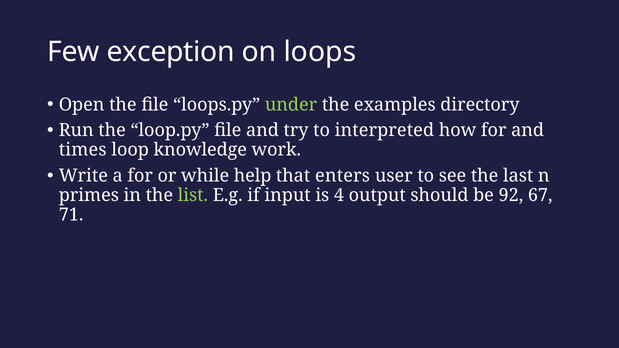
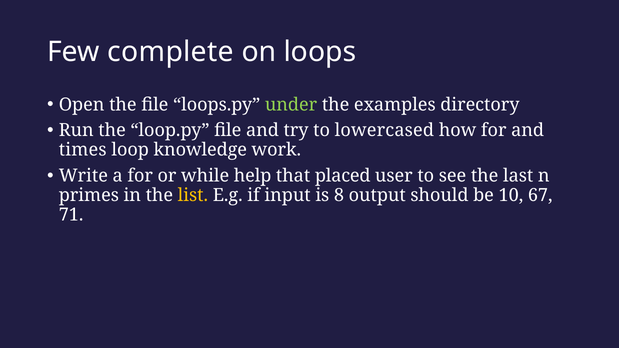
exception: exception -> complete (171, 52)
interpreted: interpreted -> lowercased (384, 131)
enters: enters -> placed (343, 176)
list colour: light green -> yellow (193, 196)
4: 4 -> 8 (339, 196)
92: 92 -> 10 (511, 196)
